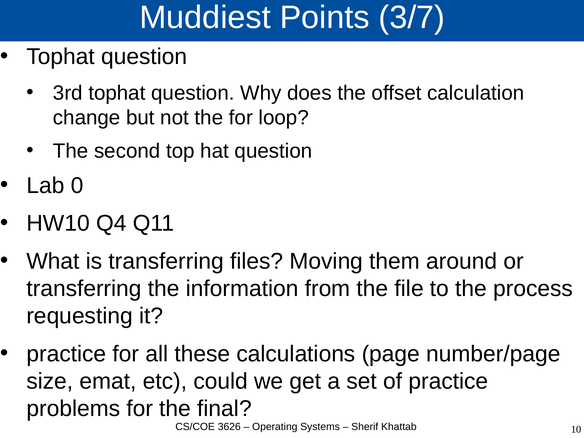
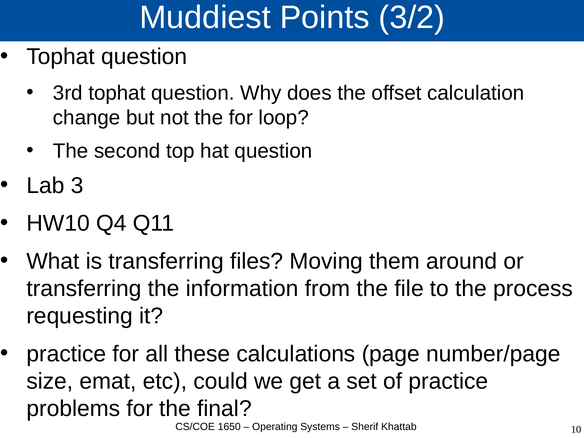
3/7: 3/7 -> 3/2 (412, 17)
0: 0 -> 3 (77, 185)
3626: 3626 -> 1650 (229, 427)
